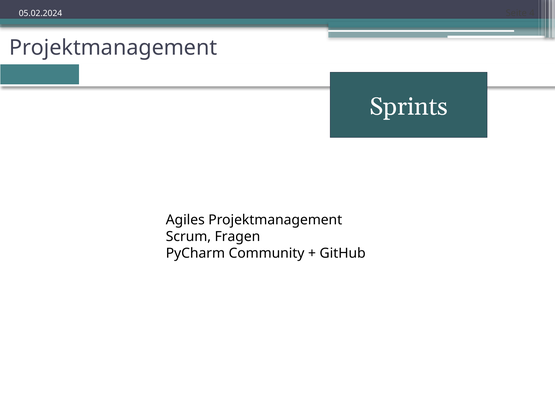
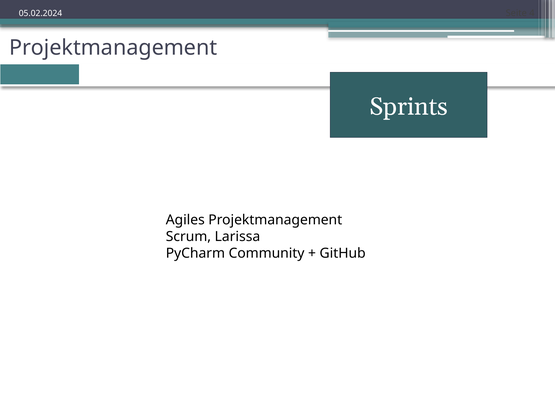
Fragen: Fragen -> Larissa (237, 237)
